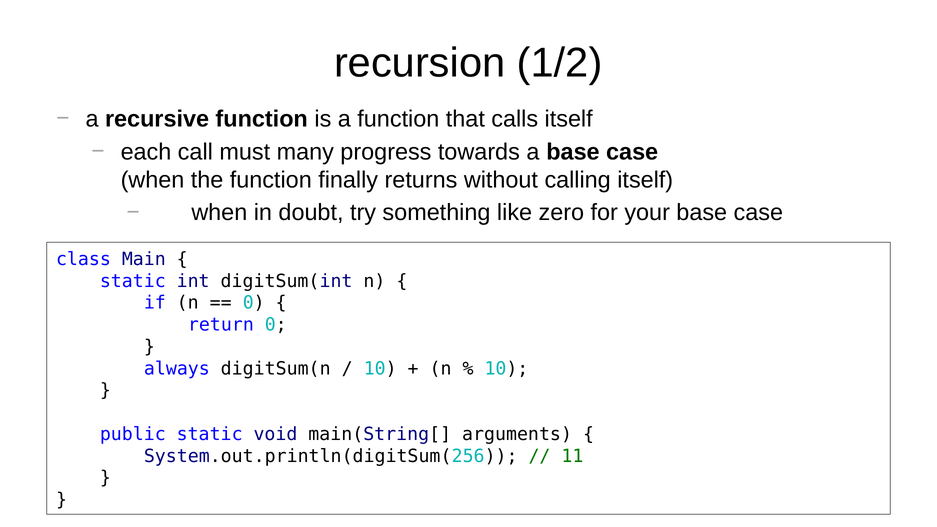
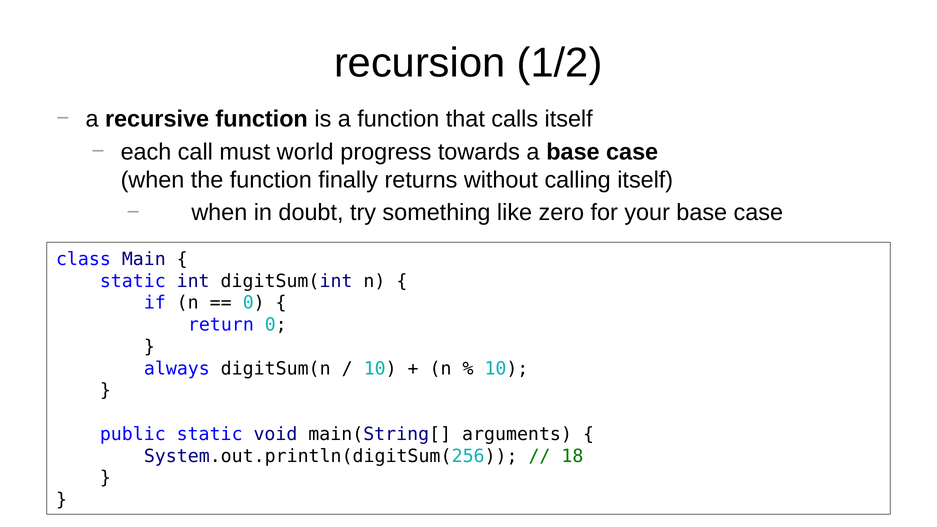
many: many -> world (305, 152)
11: 11 -> 18 (572, 456)
